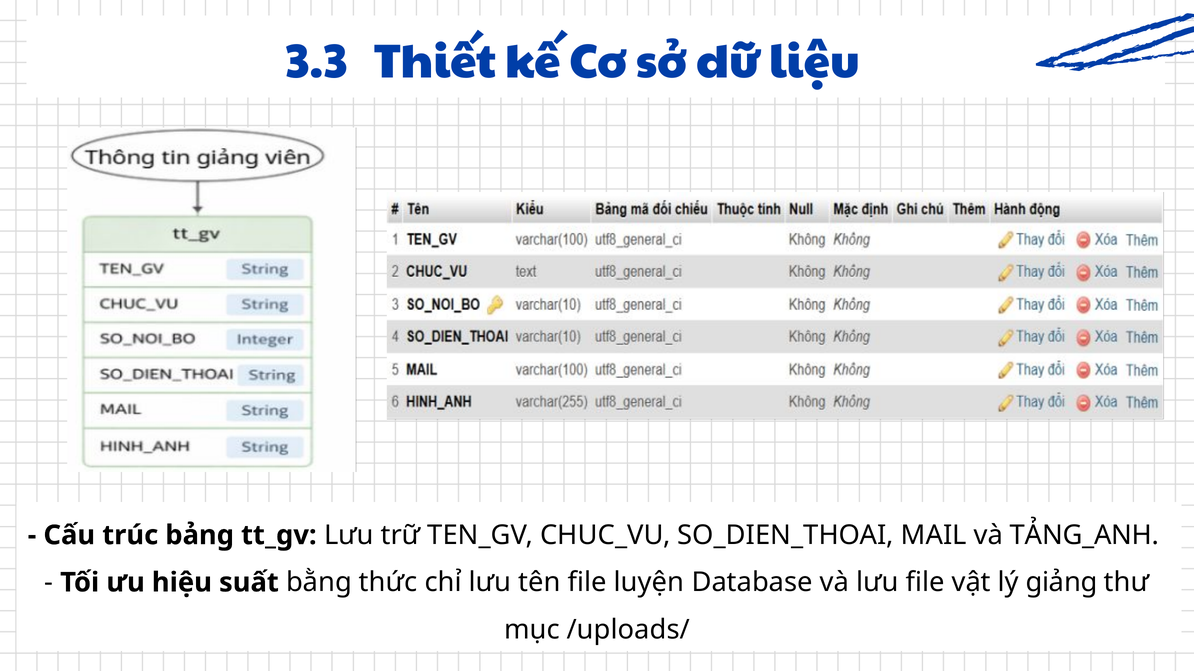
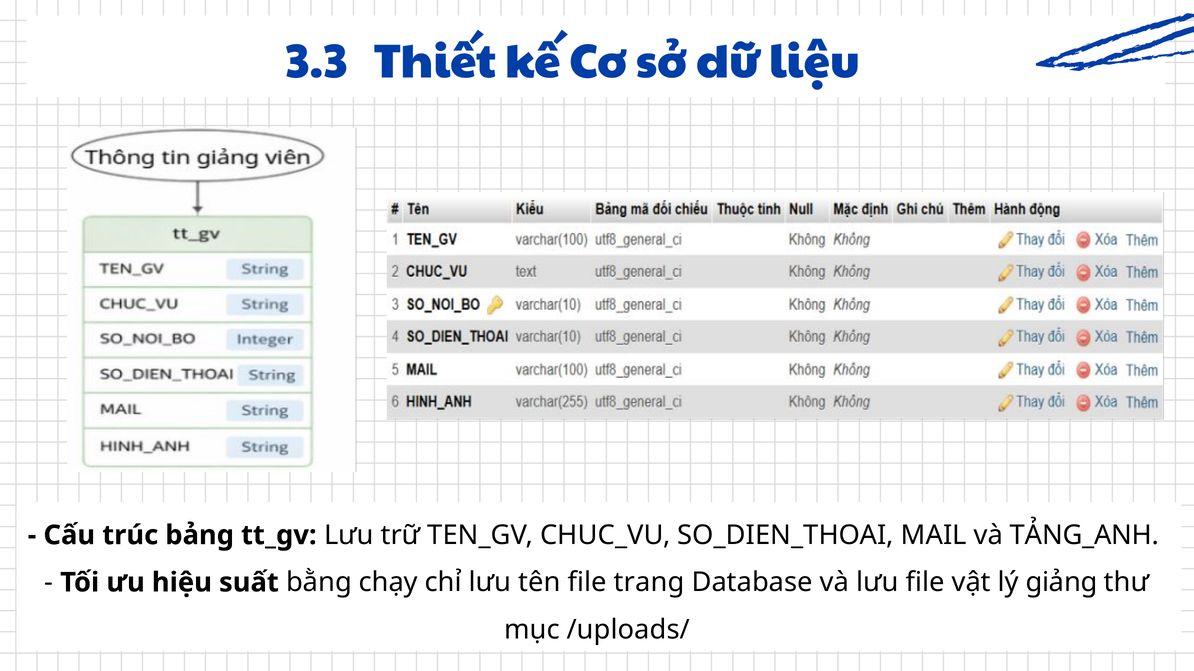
thức: thức -> chạy (388, 583)
luyện: luyện -> trang (649, 583)
